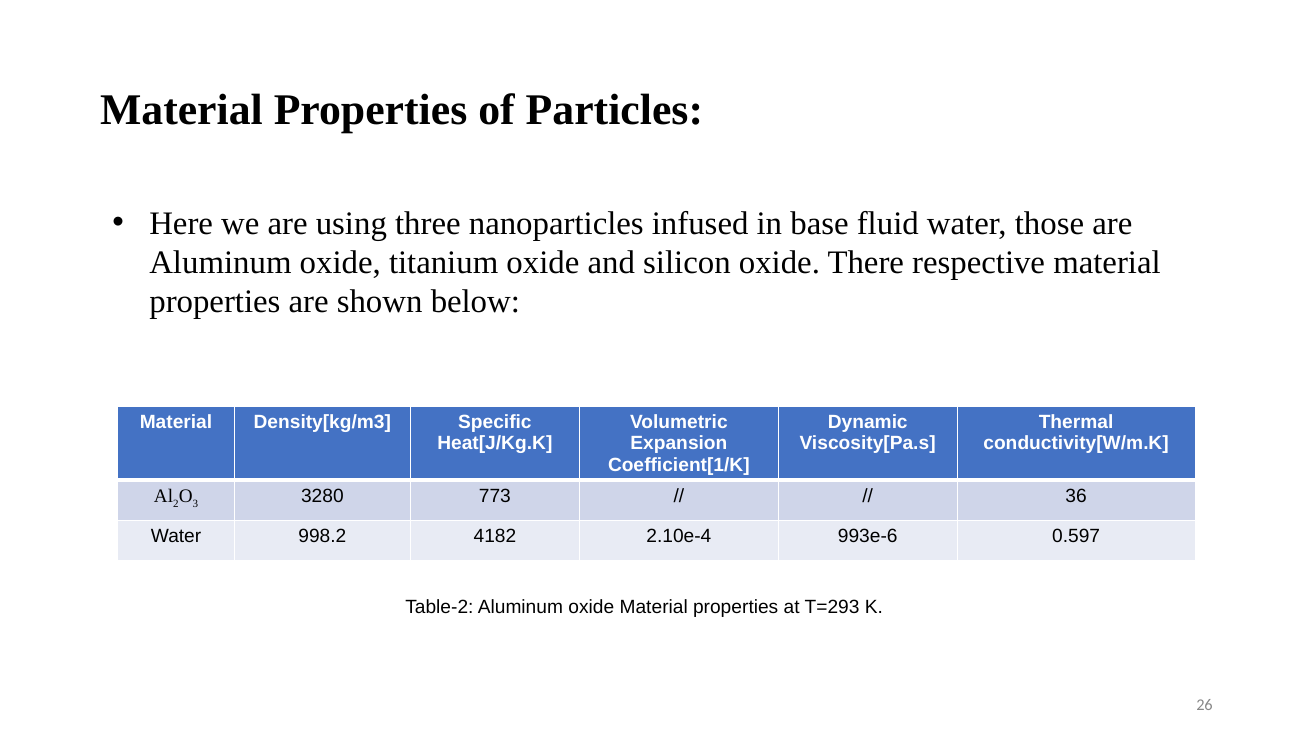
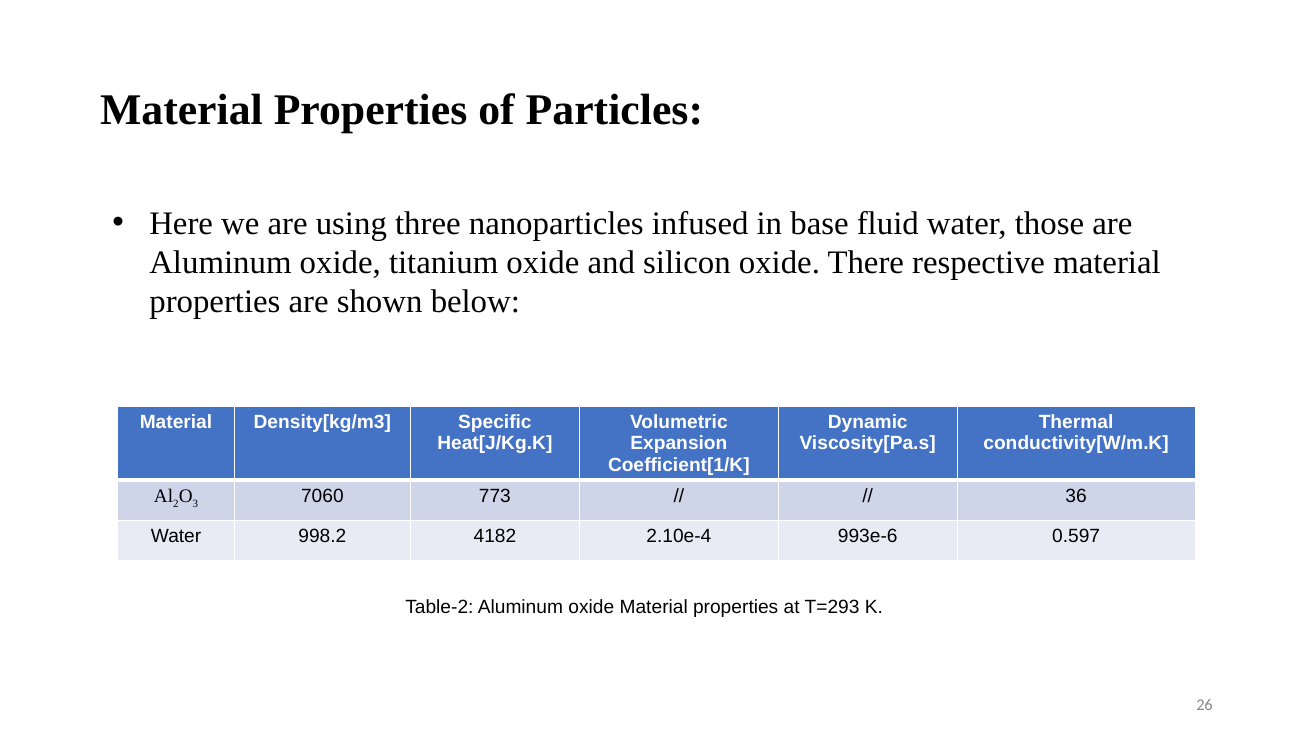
3280: 3280 -> 7060 (322, 497)
